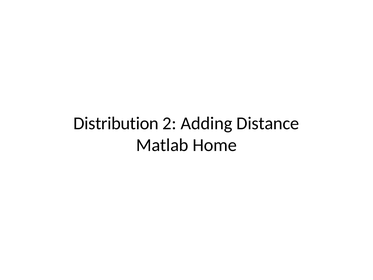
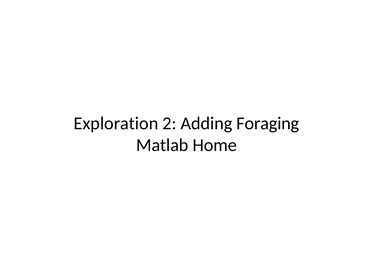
Distribution: Distribution -> Exploration (116, 123)
Distance: Distance -> Foraging (268, 123)
